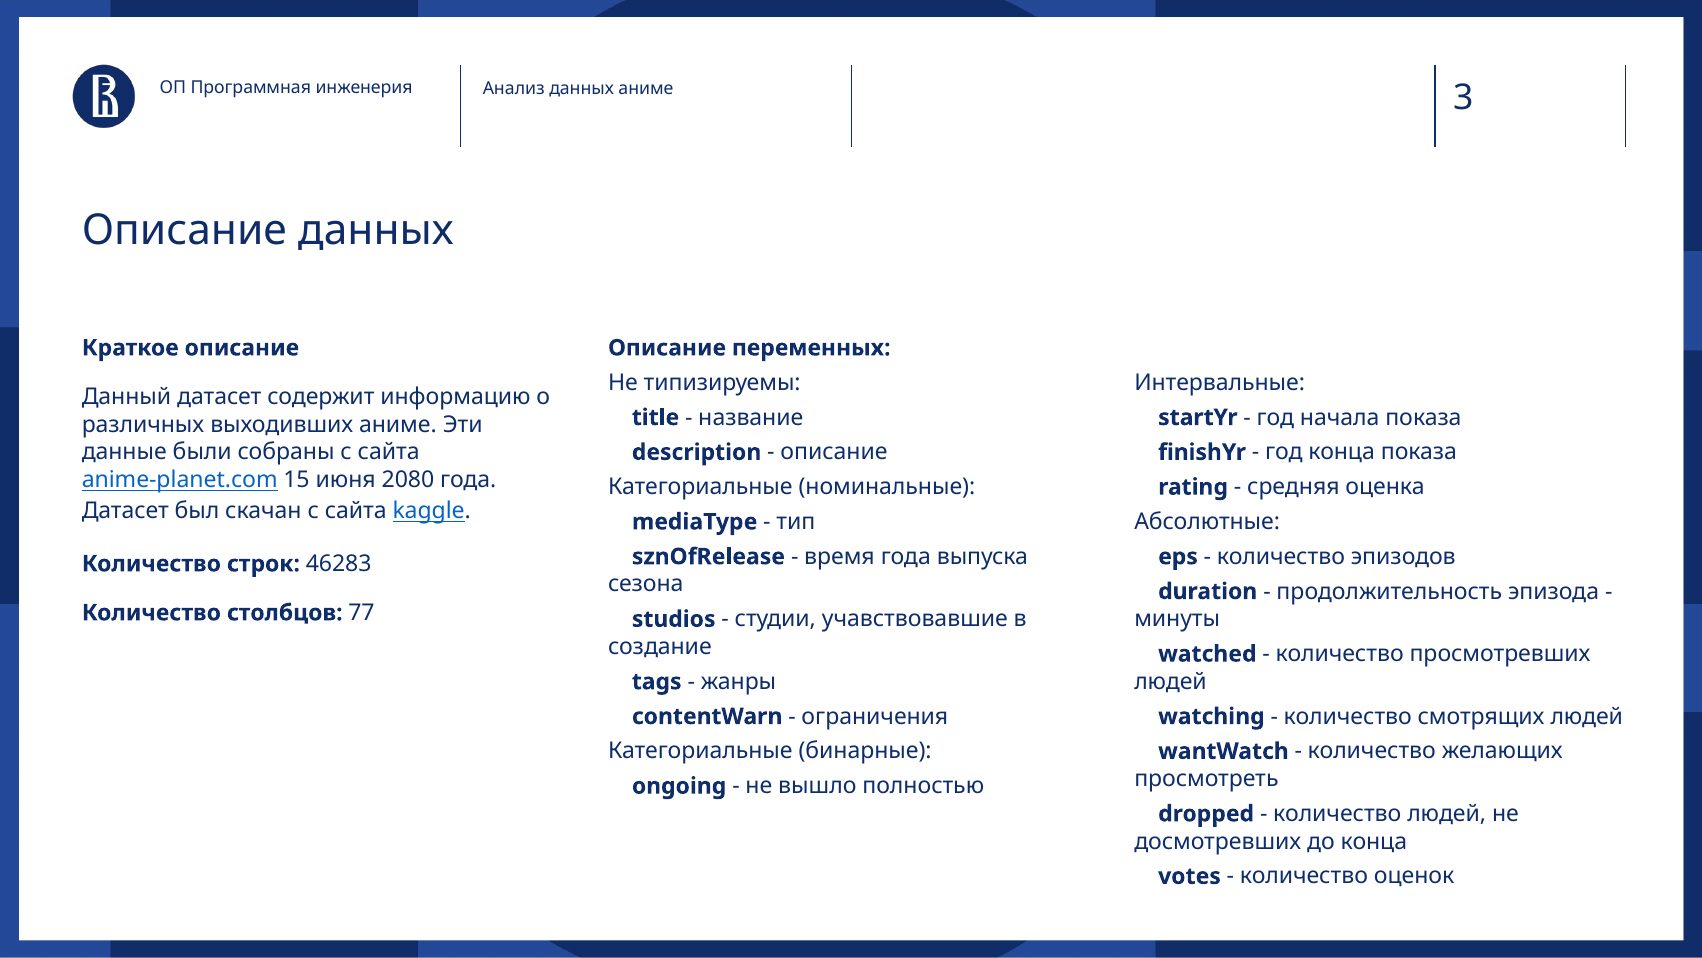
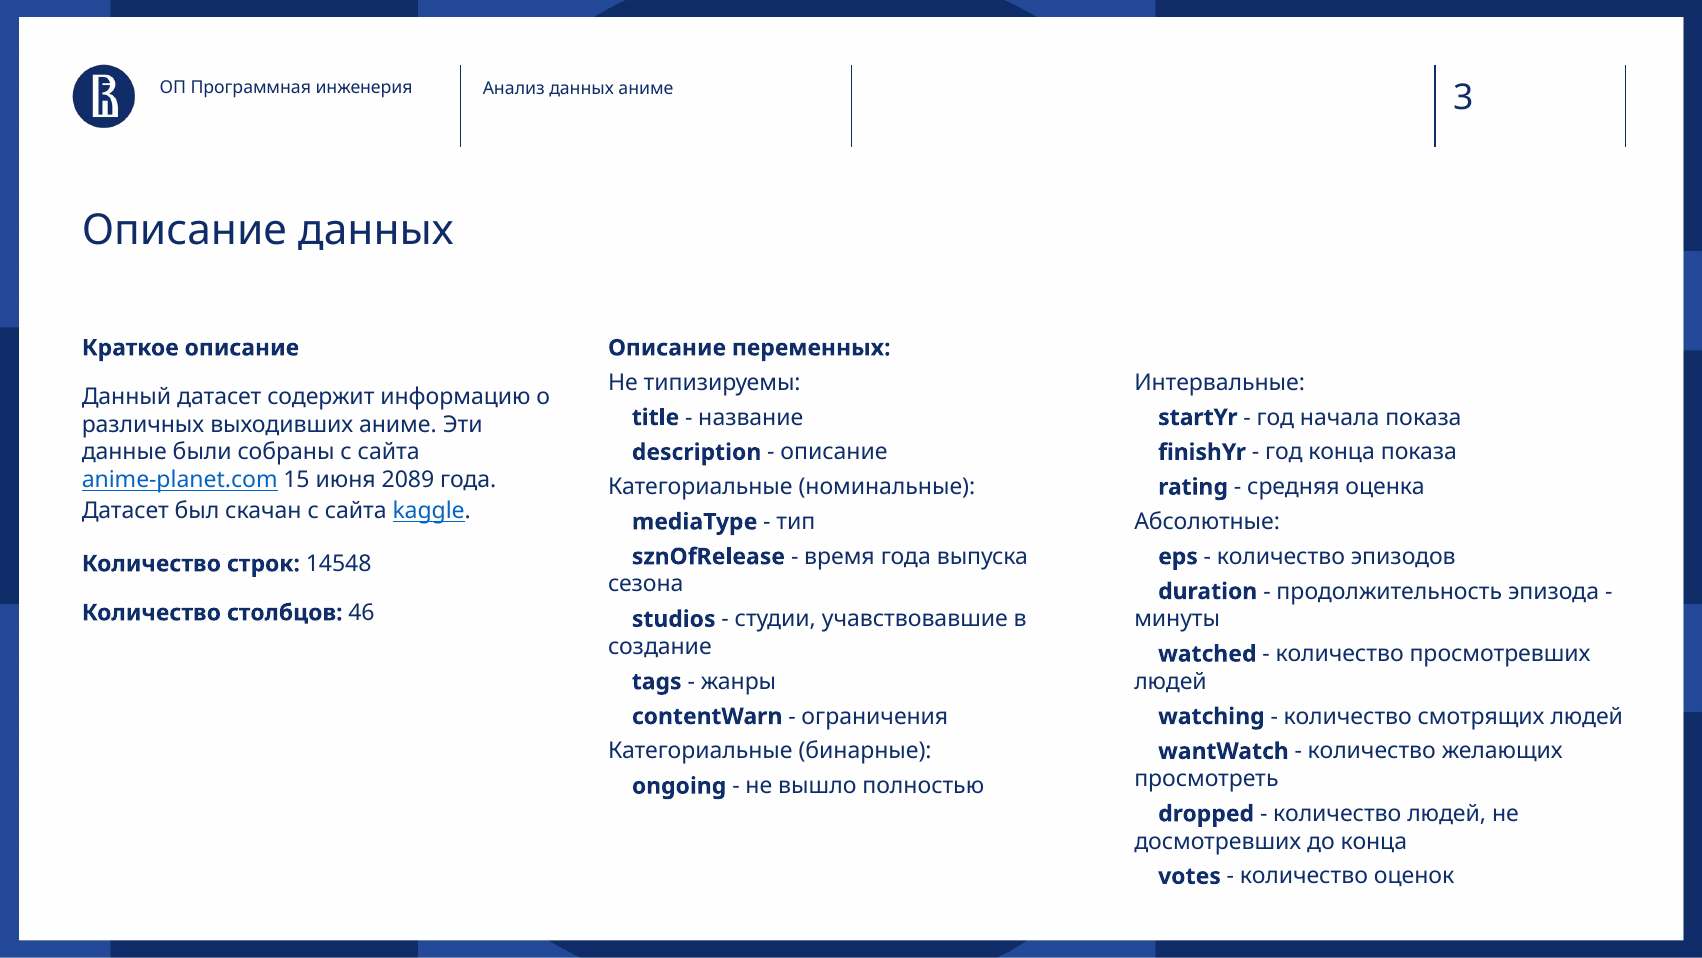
2080: 2080 -> 2089 (408, 480)
46283: 46283 -> 14548 (339, 563)
77: 77 -> 46 (362, 612)
